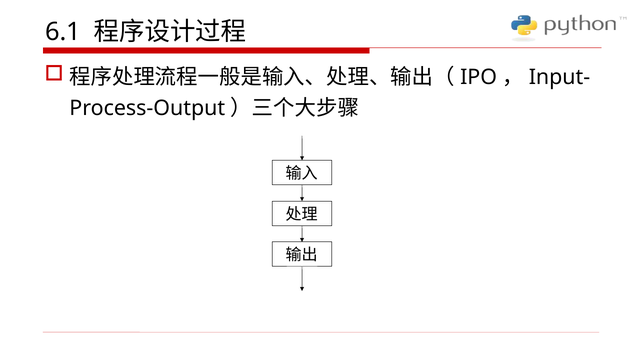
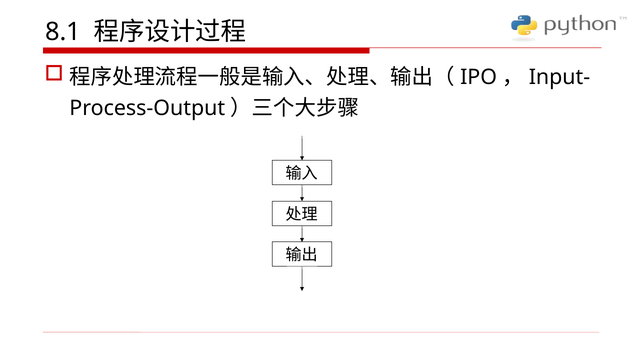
6.1: 6.1 -> 8.1 (63, 32)
